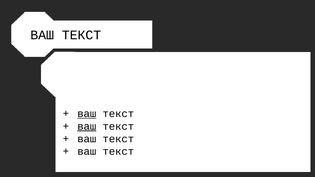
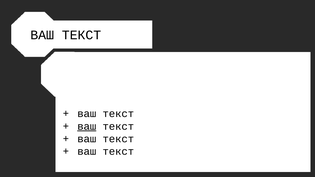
ваш underline: present -> none (87, 114)
